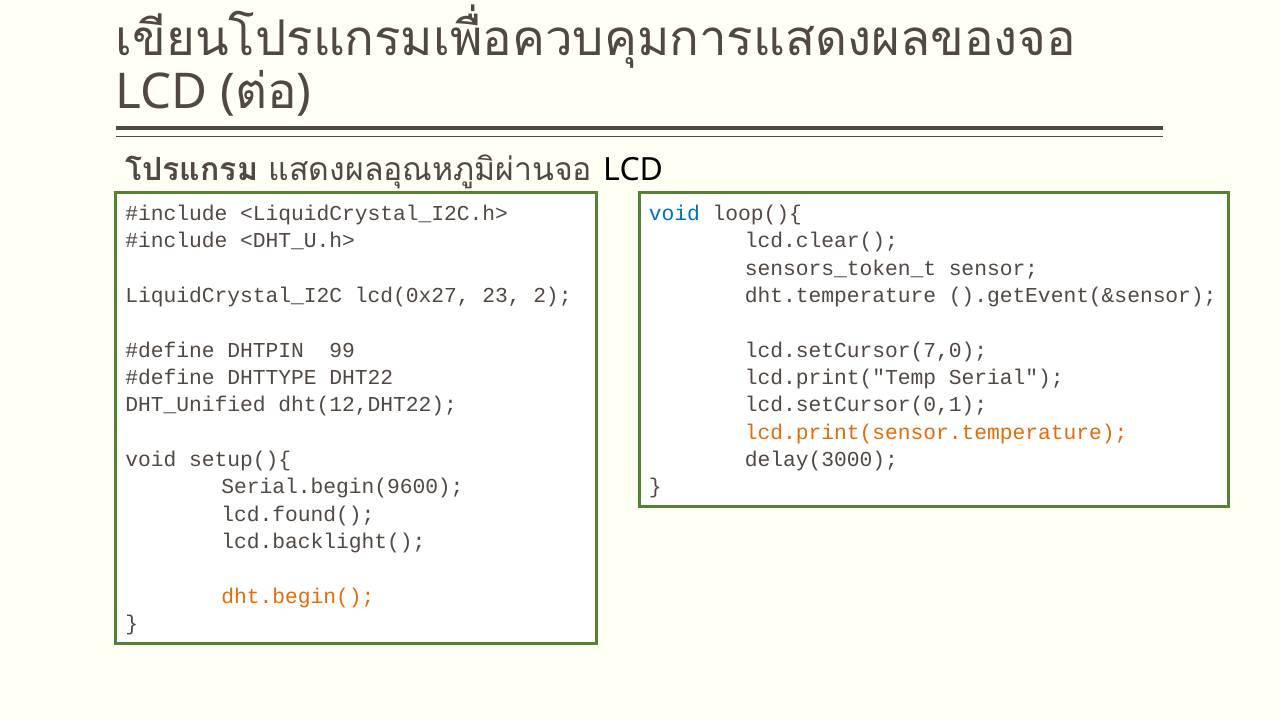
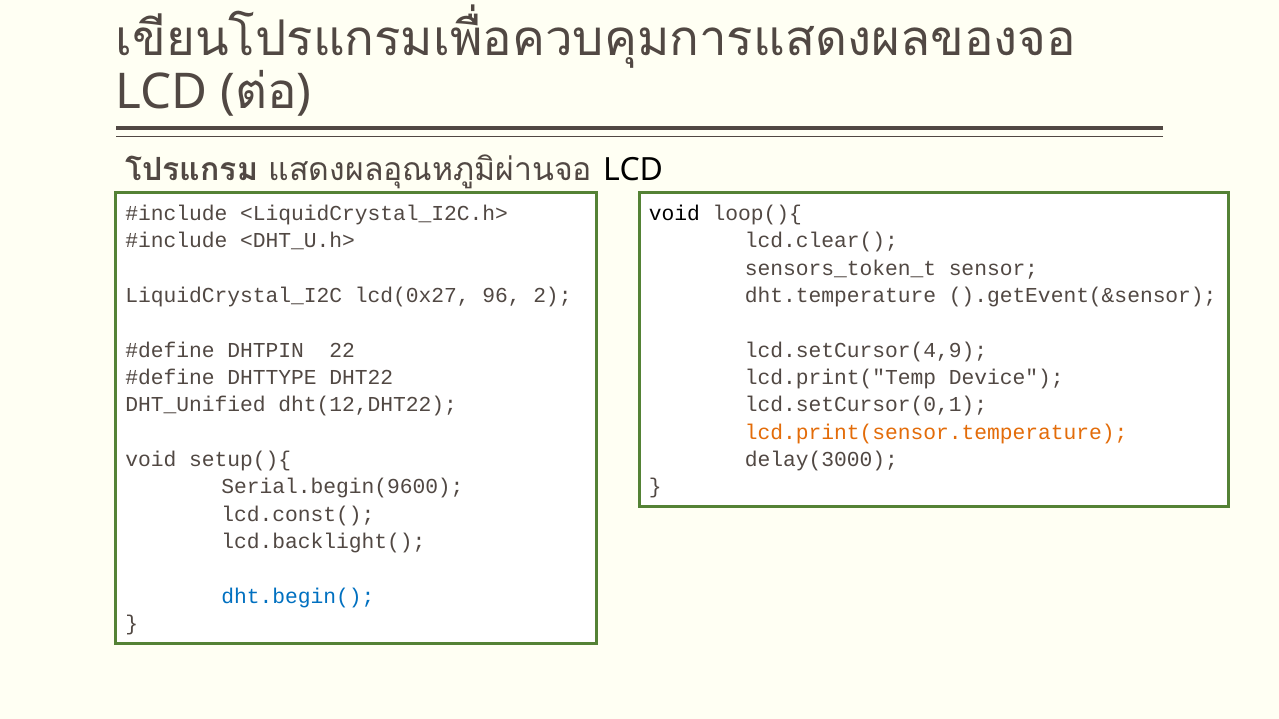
void colour: blue -> black (674, 214)
23: 23 -> 96 (501, 296)
99: 99 -> 22 (342, 350)
lcd.setCursor(7,0: lcd.setCursor(7,0 -> lcd.setCursor(4,9 (866, 350)
Serial: Serial -> Device (1006, 378)
lcd.found(: lcd.found( -> lcd.const( (298, 514)
dht.begin( colour: orange -> blue (298, 596)
